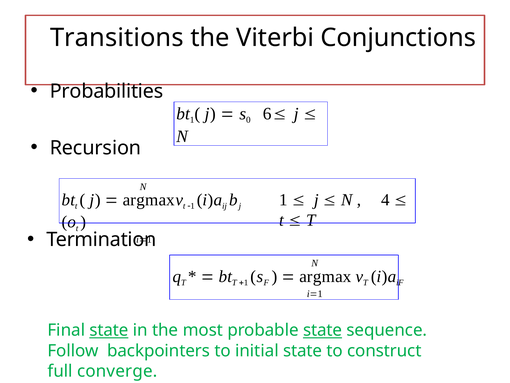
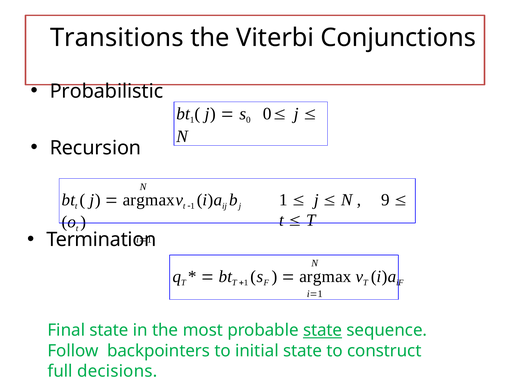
Probabilities: Probabilities -> Probabilistic (107, 91)
6: 6 -> 0 (267, 114)
4: 4 -> 9 (385, 200)
state underline: present -> none (109, 330)
converge: converge -> decisions (117, 371)
